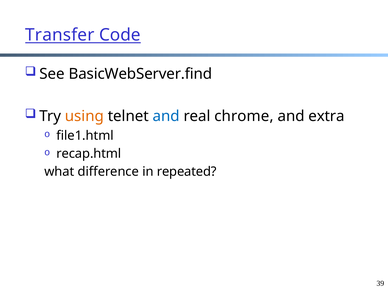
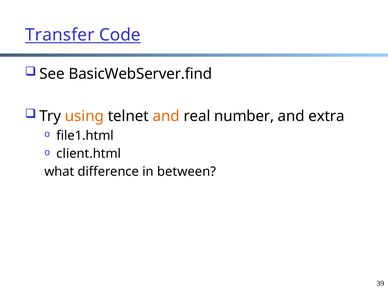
and colour: blue -> orange (166, 116)
chrome: chrome -> number (244, 116)
recap.html: recap.html -> client.html (89, 154)
repeated: repeated -> between (187, 172)
